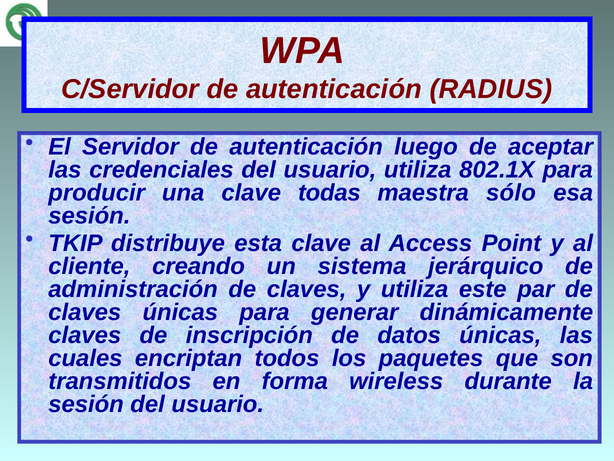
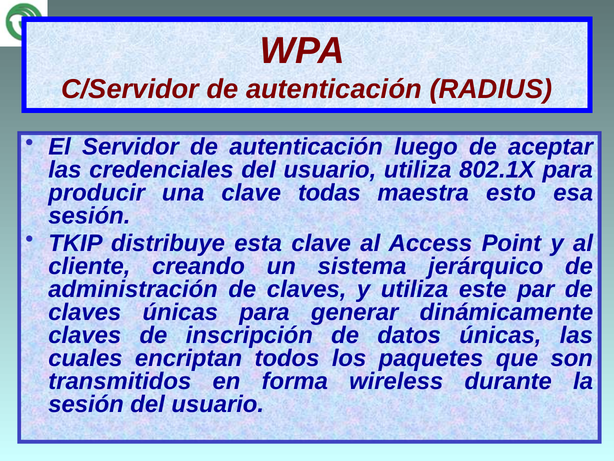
sólo: sólo -> esto (511, 192)
